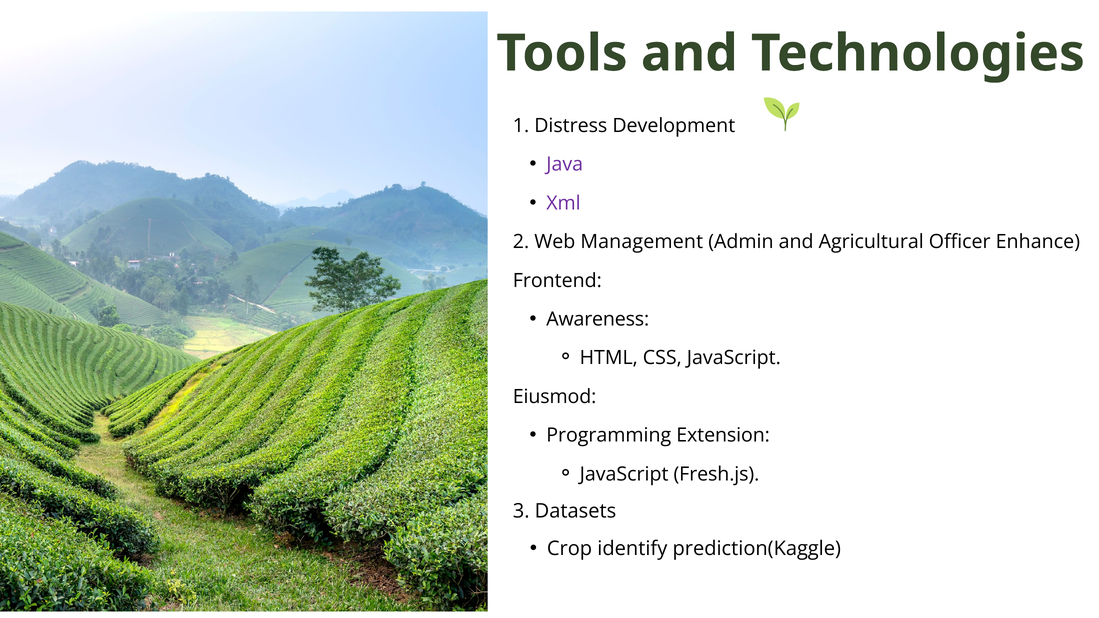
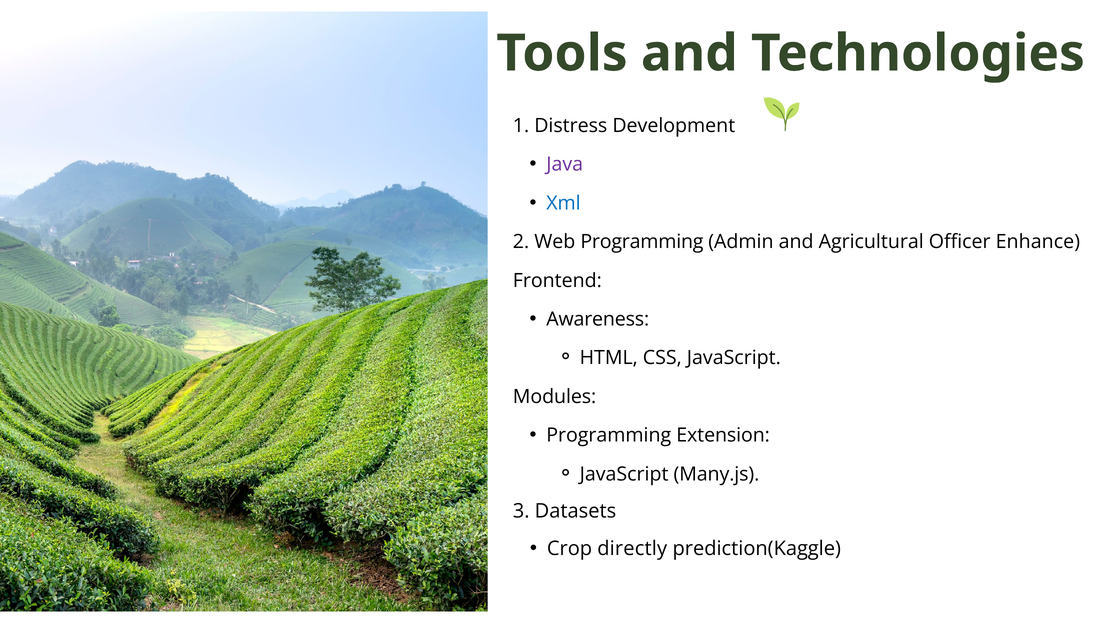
Xml colour: purple -> blue (563, 203)
Web Management: Management -> Programming (642, 242)
Eiusmod: Eiusmod -> Modules (555, 397)
Fresh.js: Fresh.js -> Many.js (716, 474)
identify: identify -> directly (632, 549)
